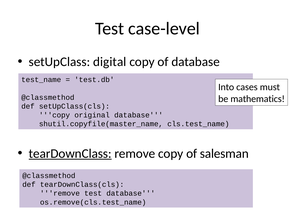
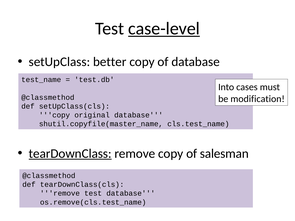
case-level underline: none -> present (164, 29)
digital: digital -> better (110, 62)
mathematics: mathematics -> modification (258, 99)
